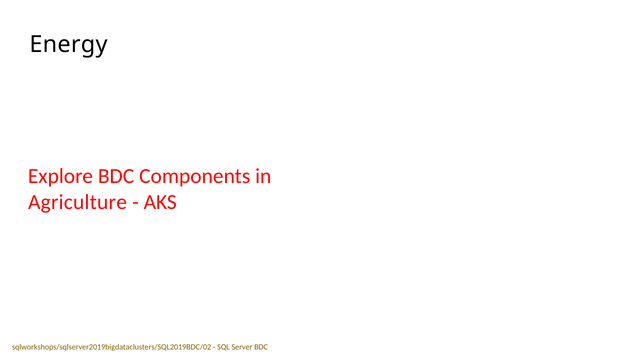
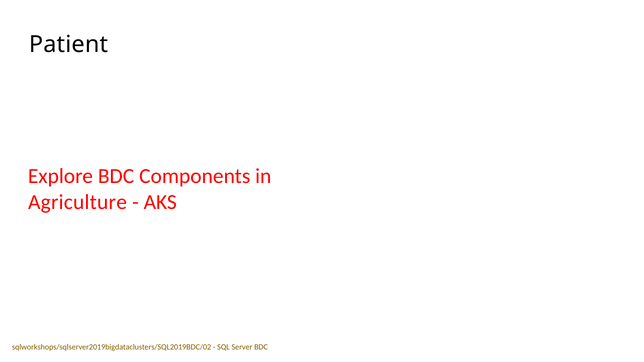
Energy: Energy -> Patient (68, 44)
